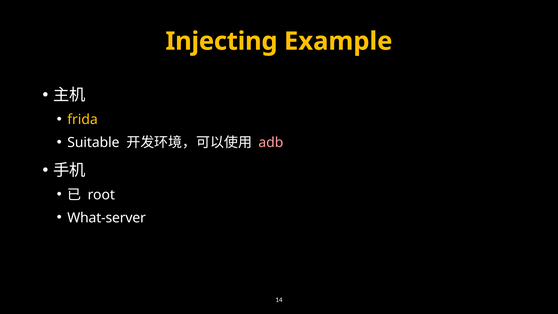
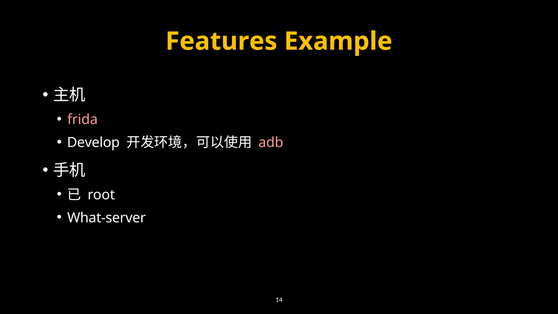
Injecting: Injecting -> Features (221, 41)
frida colour: yellow -> pink (83, 119)
Suitable: Suitable -> Develop (93, 142)
